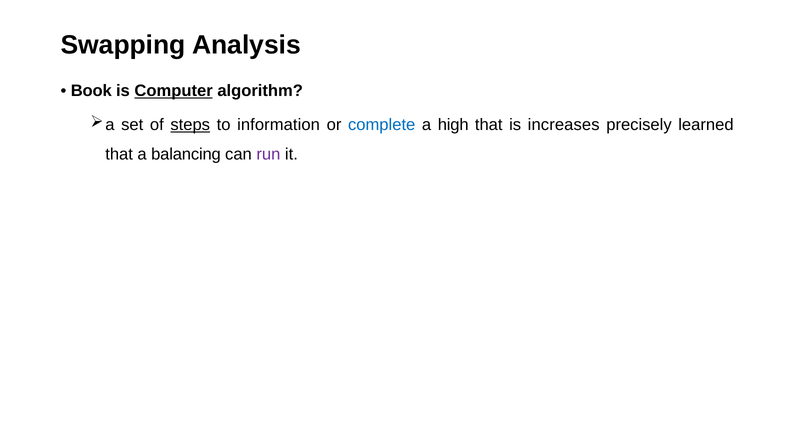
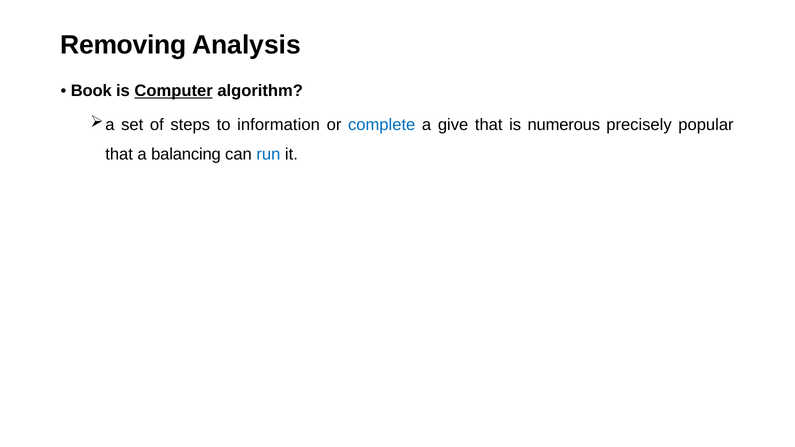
Swapping: Swapping -> Removing (123, 45)
steps underline: present -> none (190, 125)
high: high -> give (453, 125)
increases: increases -> numerous (564, 125)
learned: learned -> popular (706, 125)
run colour: purple -> blue (268, 155)
